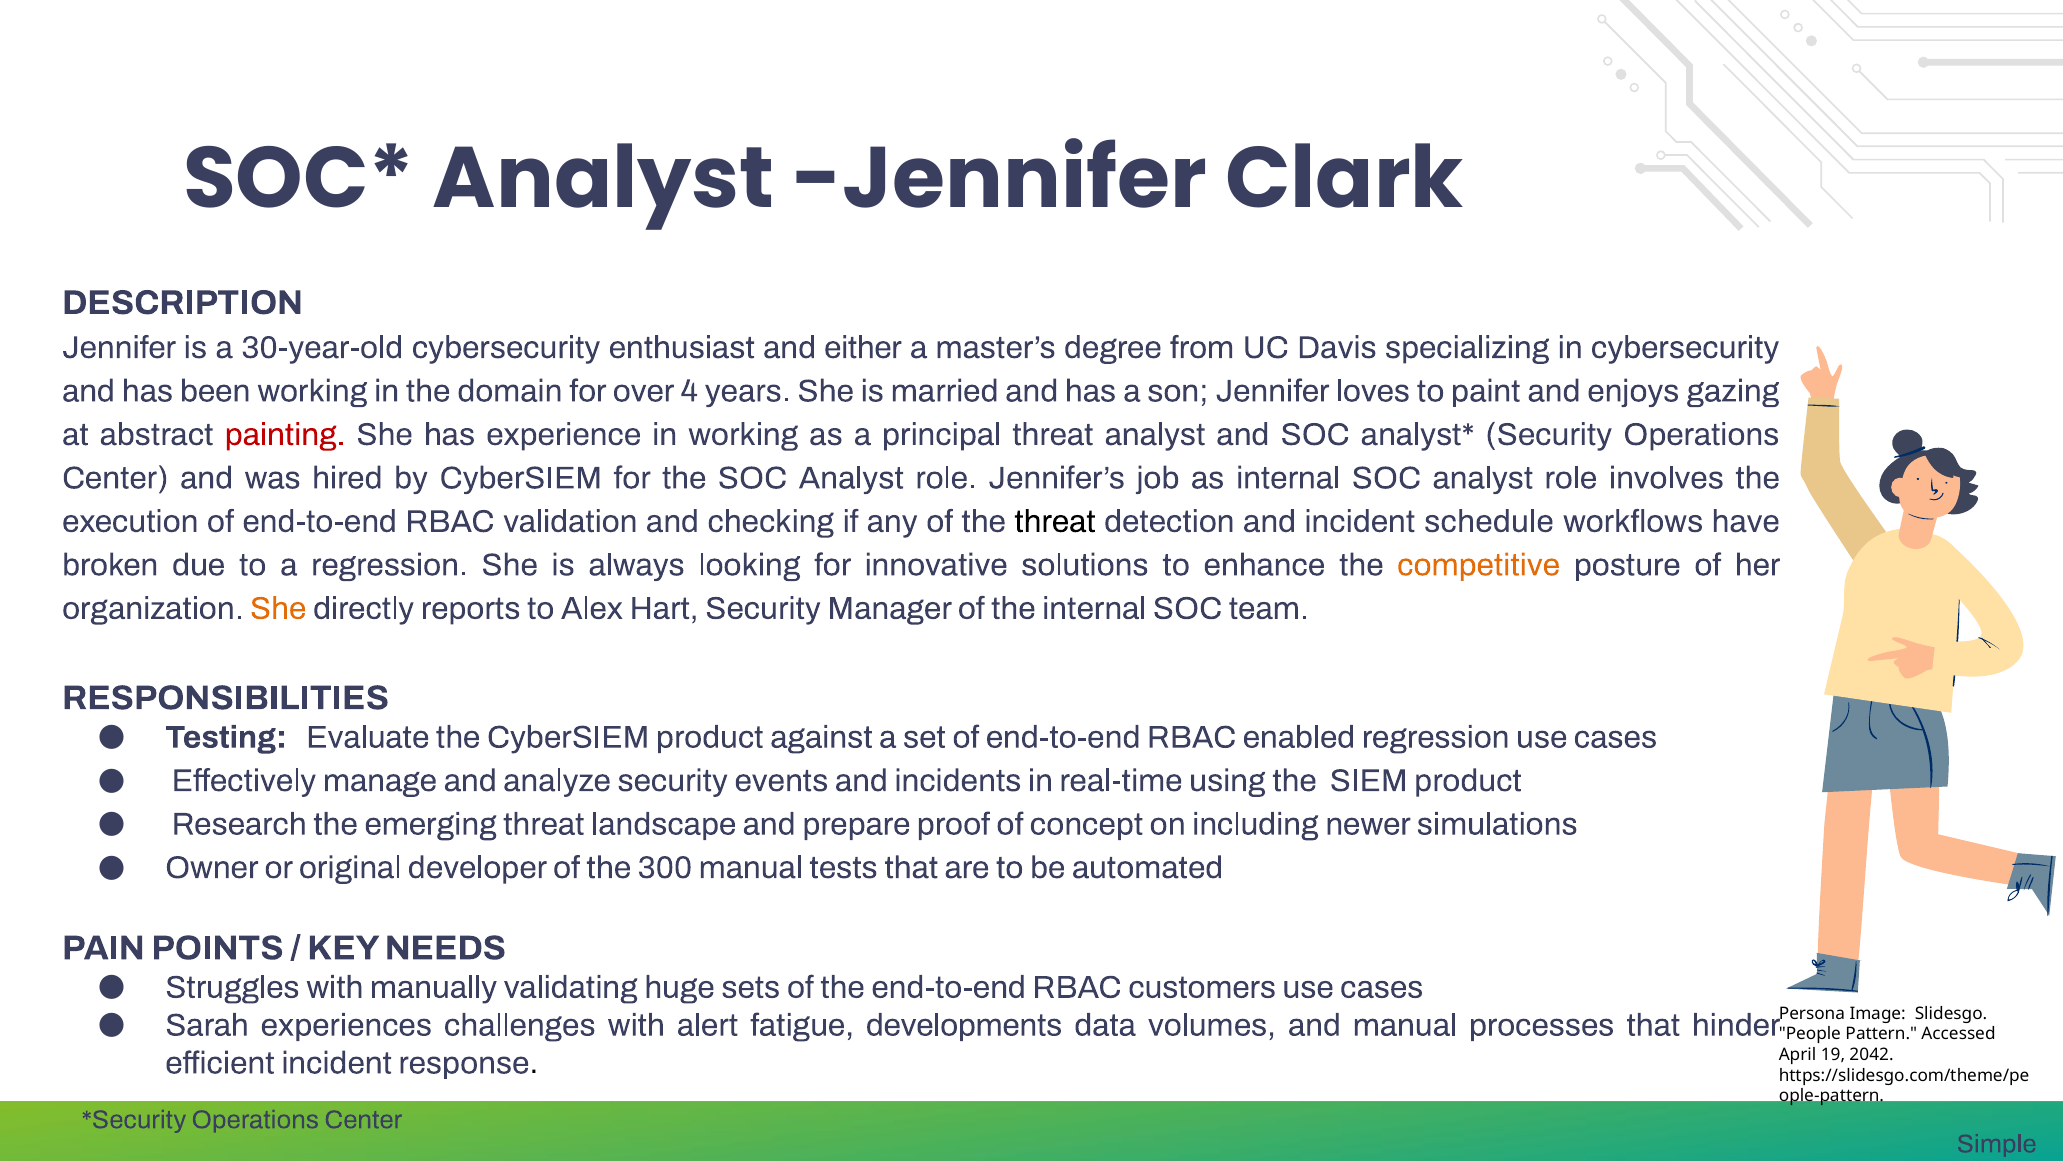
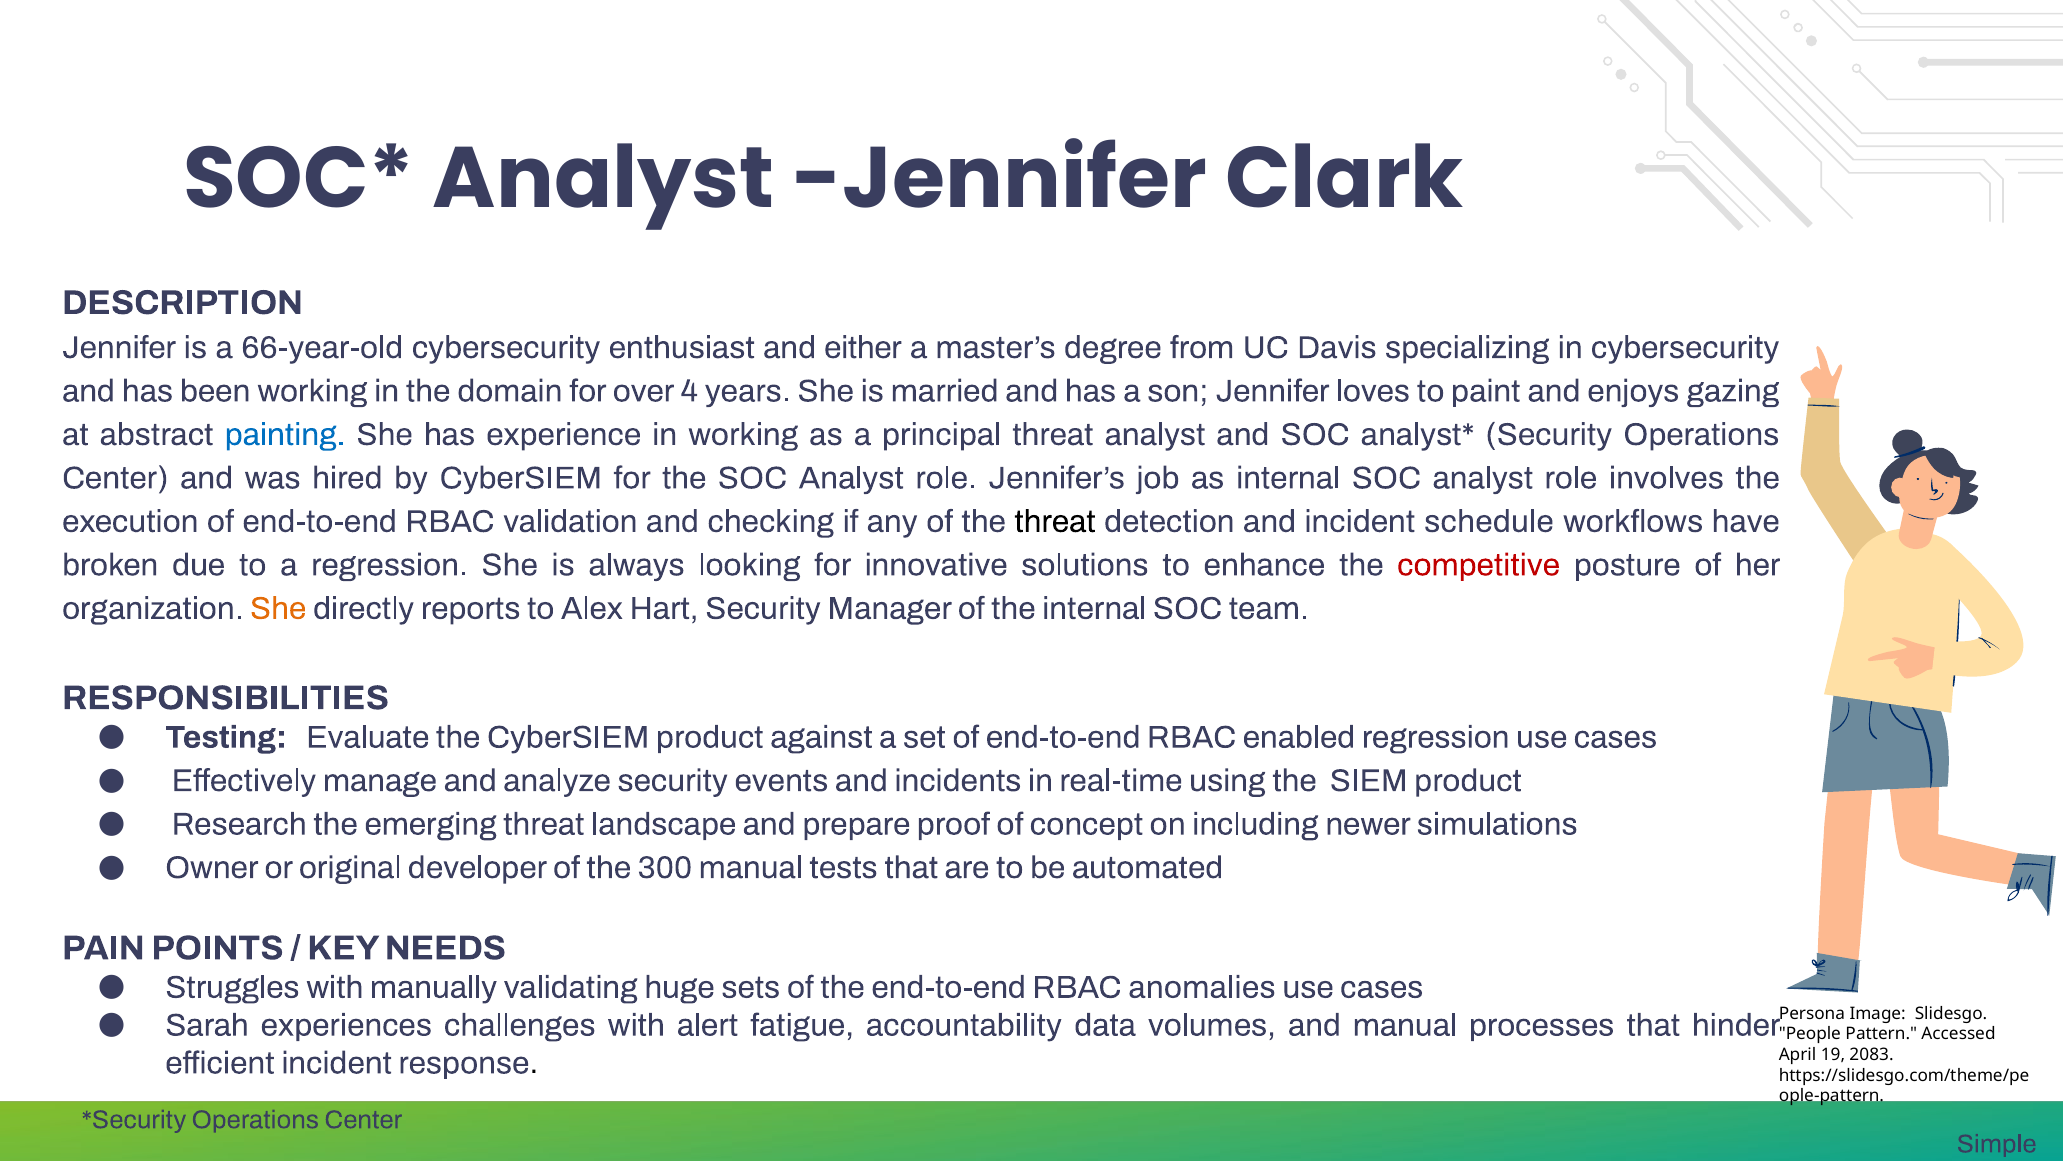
30-year-old: 30-year-old -> 66-year-old (322, 347)
painting colour: red -> blue (285, 434)
competitive colour: orange -> red (1479, 565)
customers: customers -> anomalies (1202, 987)
developments: developments -> accountability (964, 1025)
2042: 2042 -> 2083 (1872, 1054)
